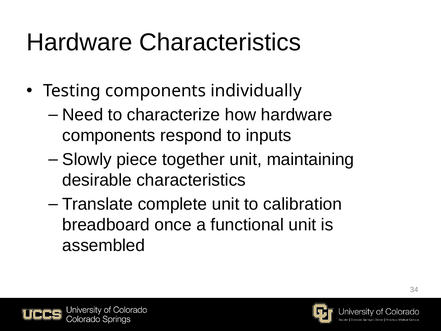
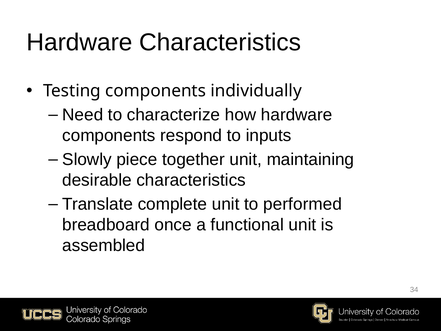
calibration: calibration -> performed (303, 204)
